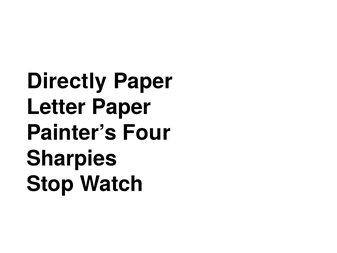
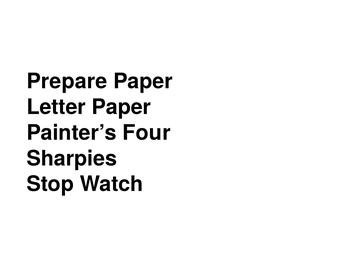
Directly: Directly -> Prepare (67, 81)
